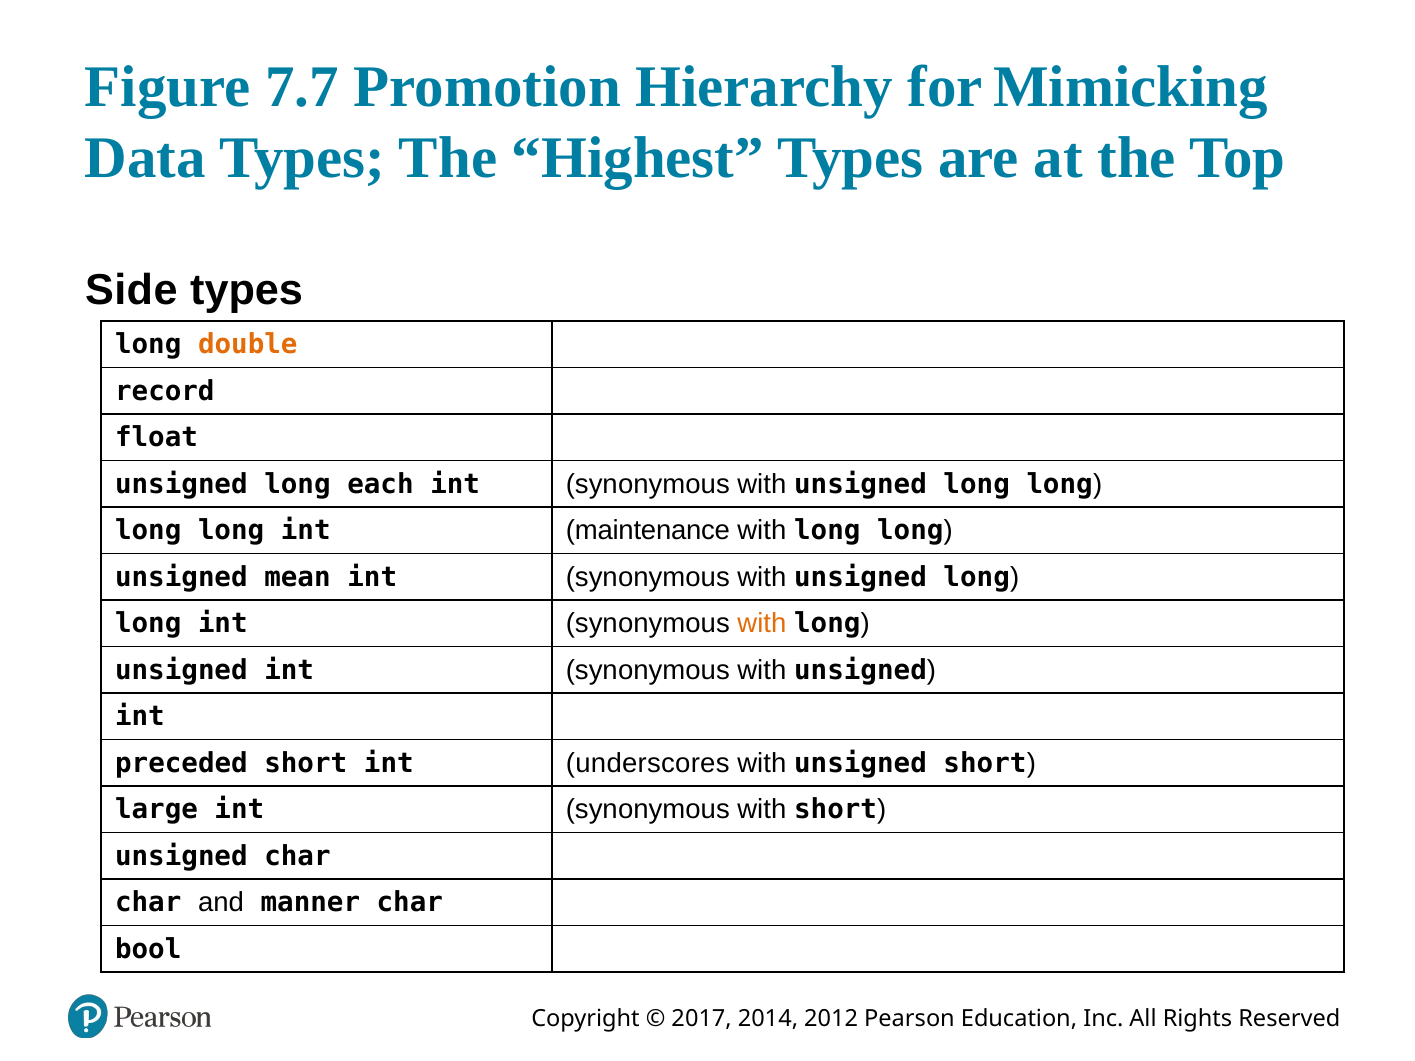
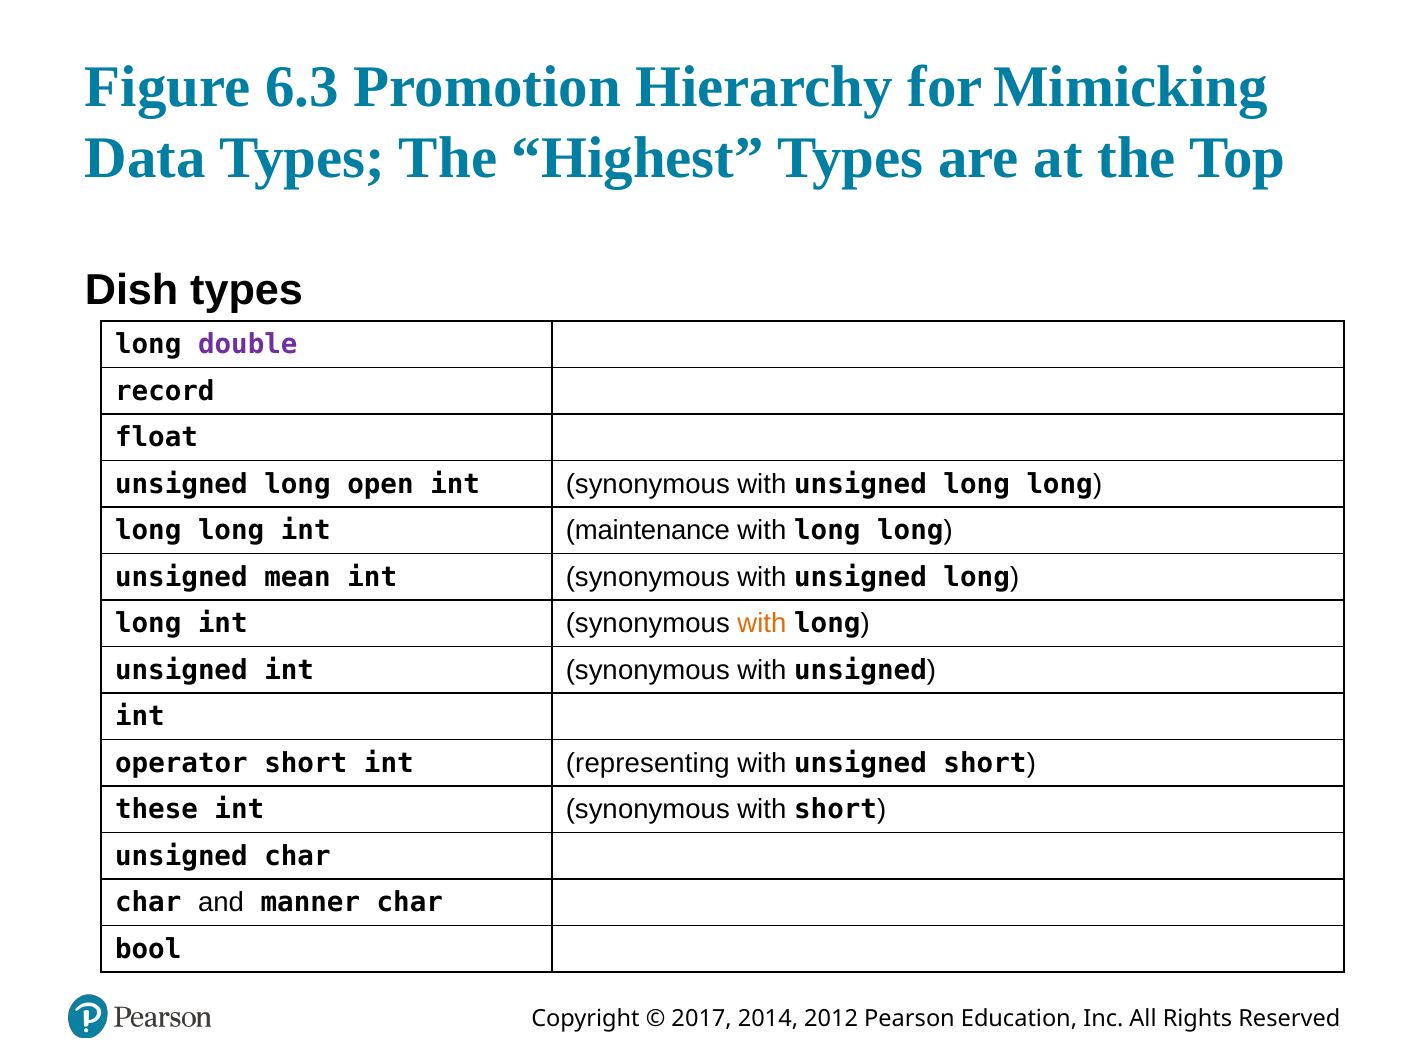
7.7: 7.7 -> 6.3 (302, 87)
Side: Side -> Dish (132, 291)
double colour: orange -> purple (248, 345)
each: each -> open (380, 484)
preceded: preceded -> operator (181, 763)
underscores: underscores -> representing (648, 763)
large: large -> these (157, 810)
